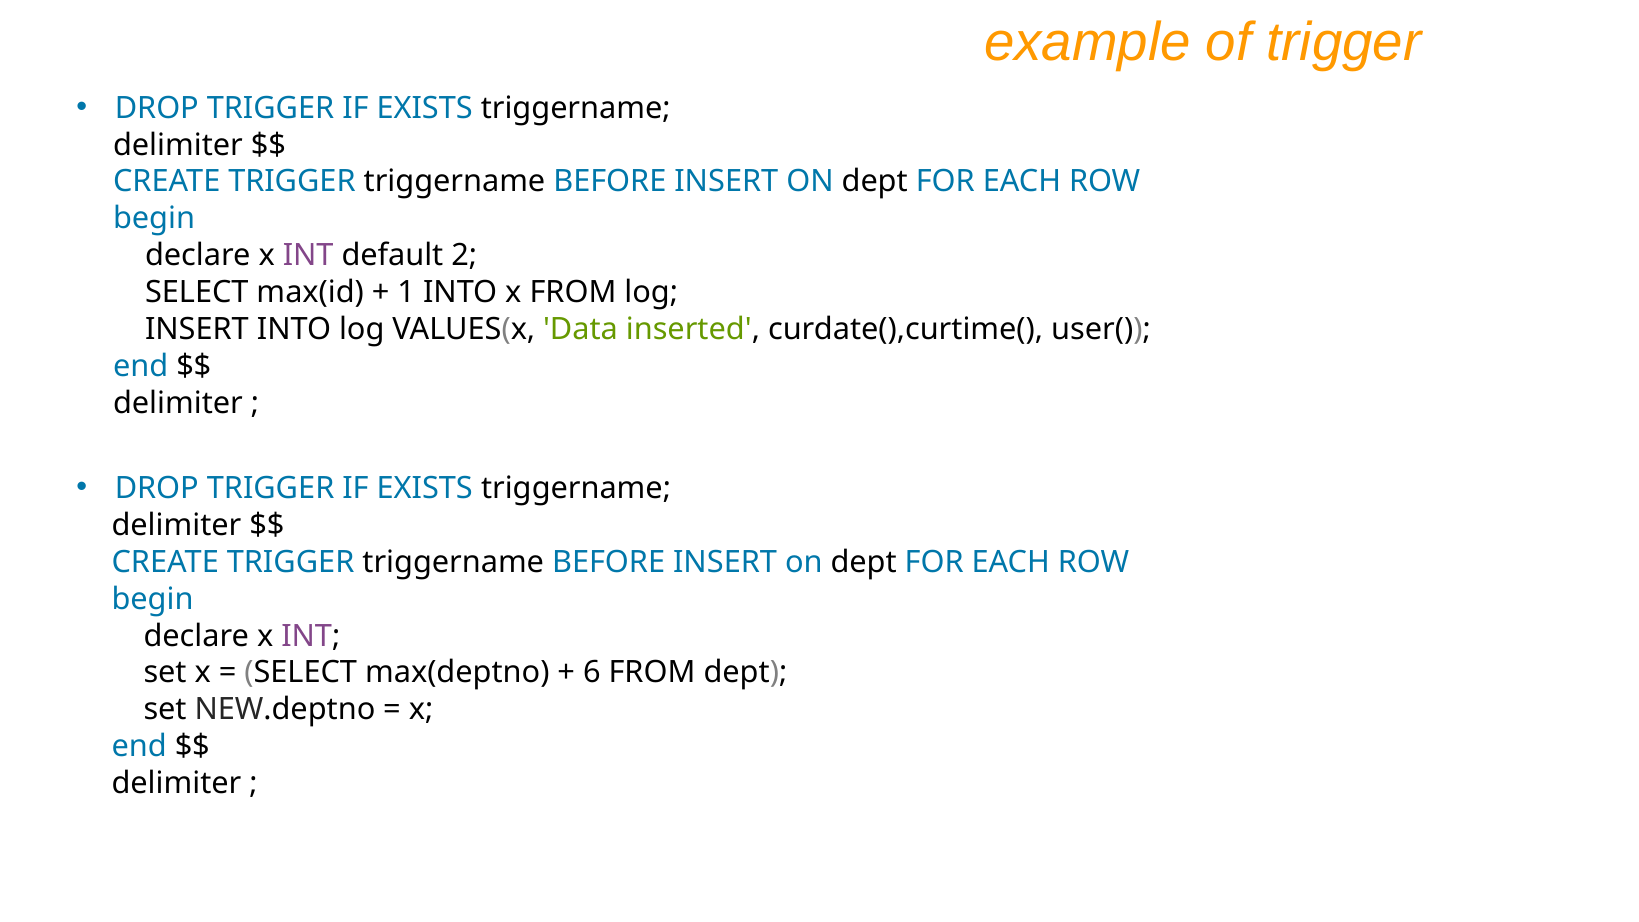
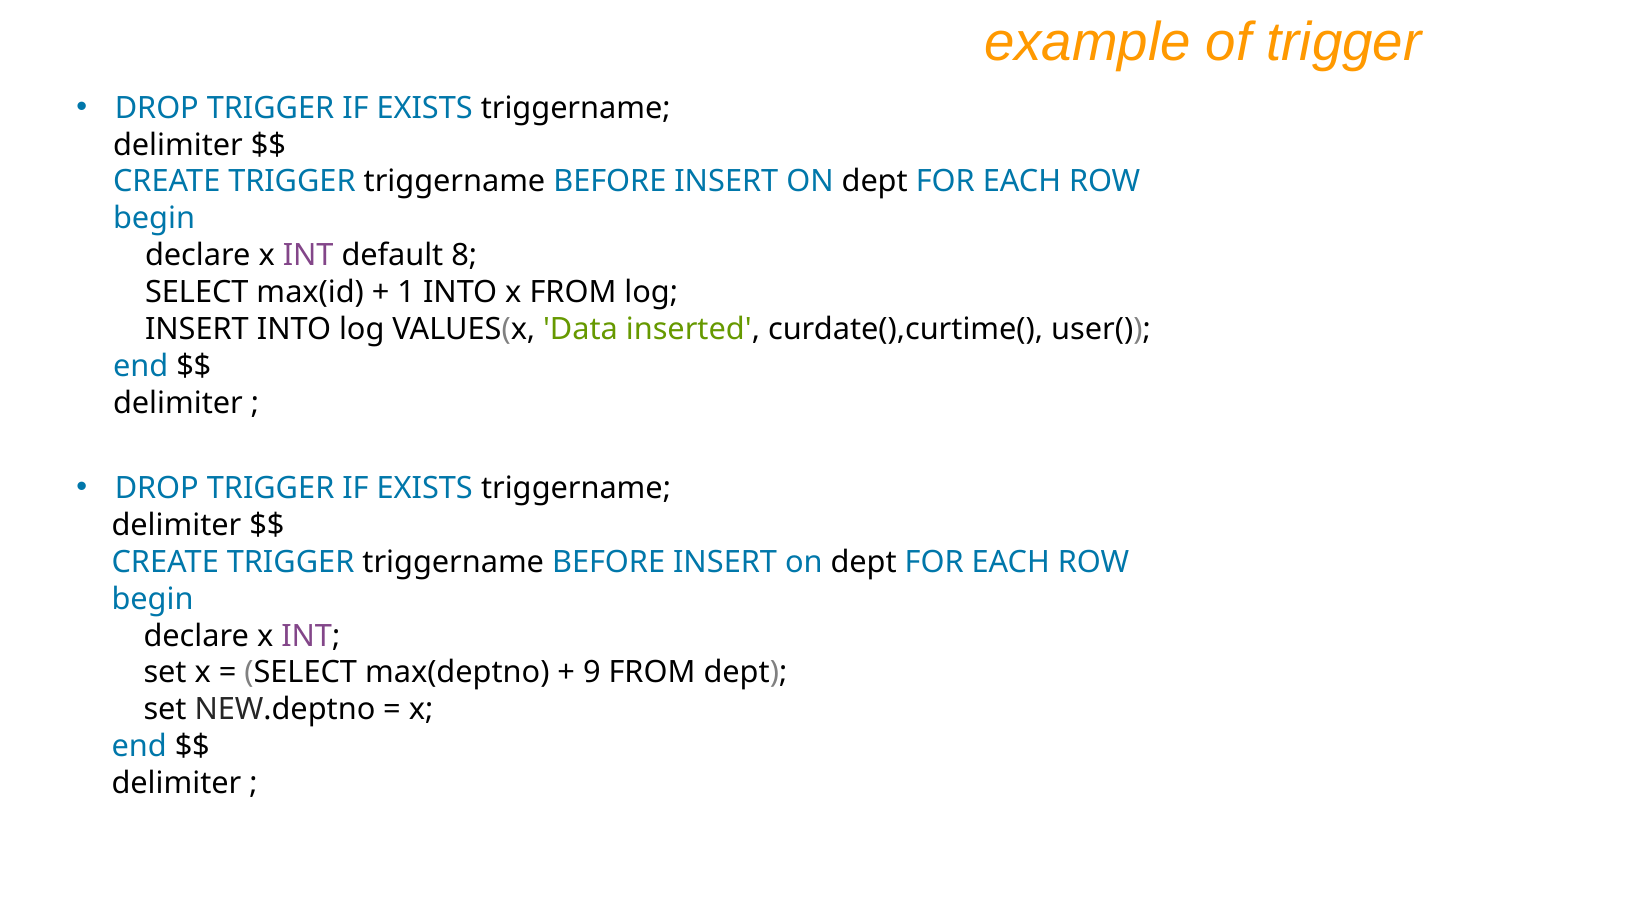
2: 2 -> 8 (464, 256)
6: 6 -> 9 (592, 673)
